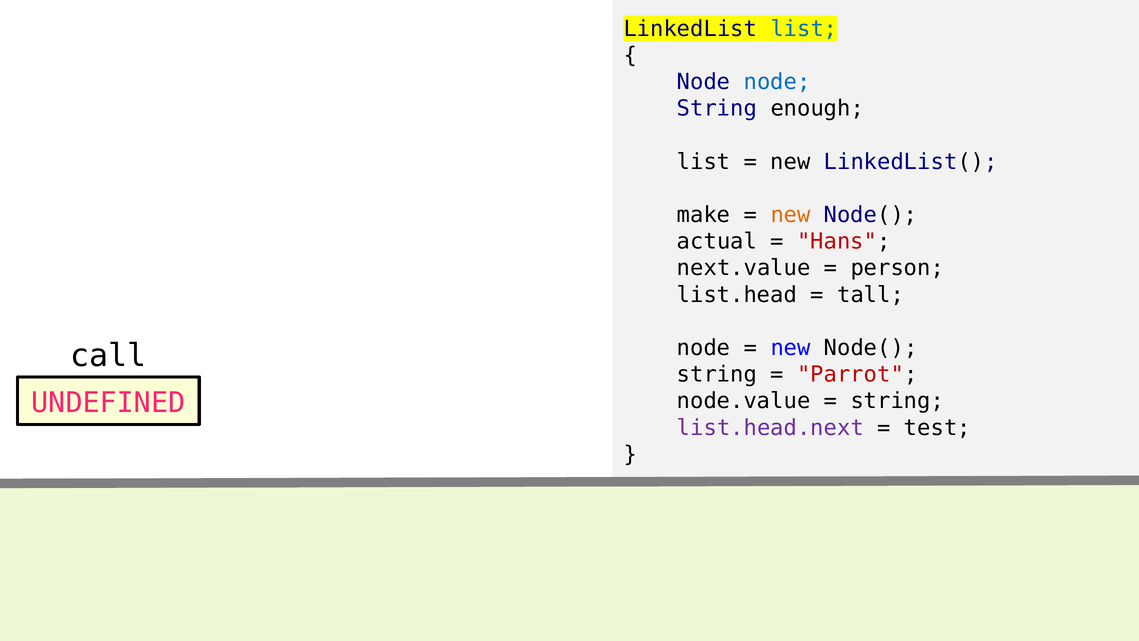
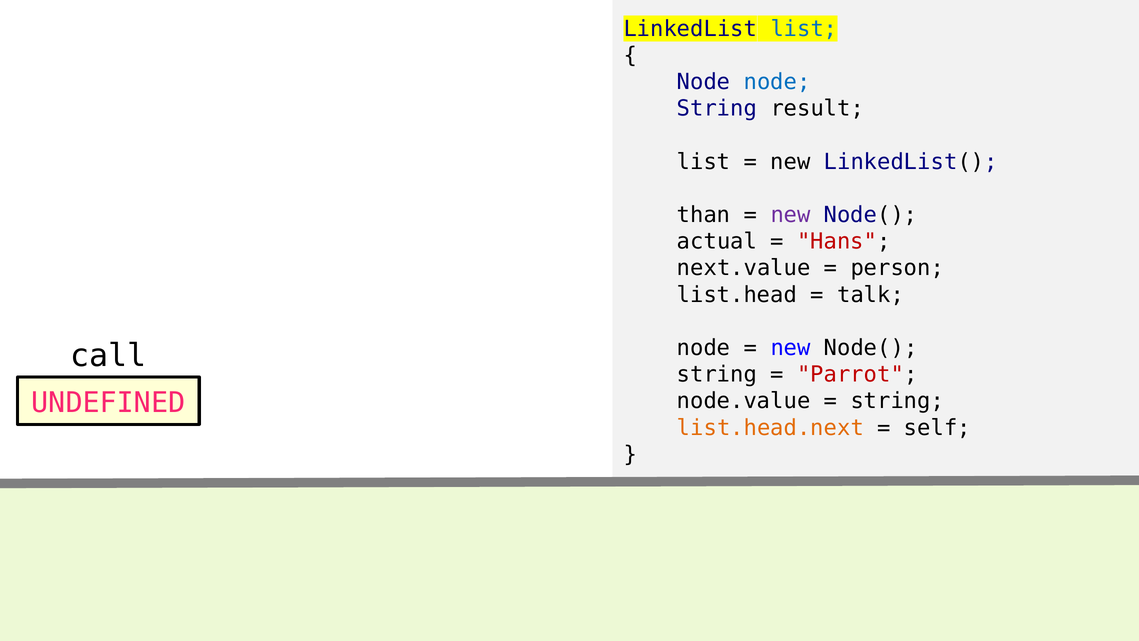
enough: enough -> result (817, 108)
make: make -> than (704, 215)
new colour: orange -> purple (791, 215)
tall: tall -> talk (871, 295)
list.head.next colour: purple -> orange (770, 428)
test: test -> self (937, 428)
